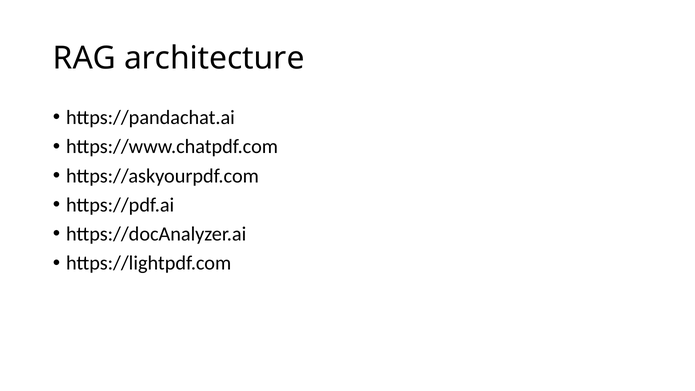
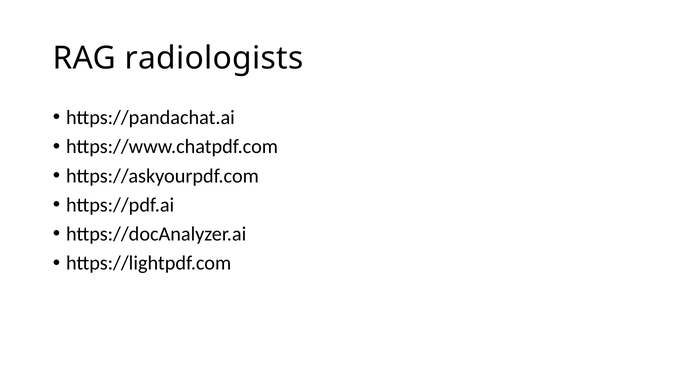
architecture: architecture -> radiologists (214, 58)
